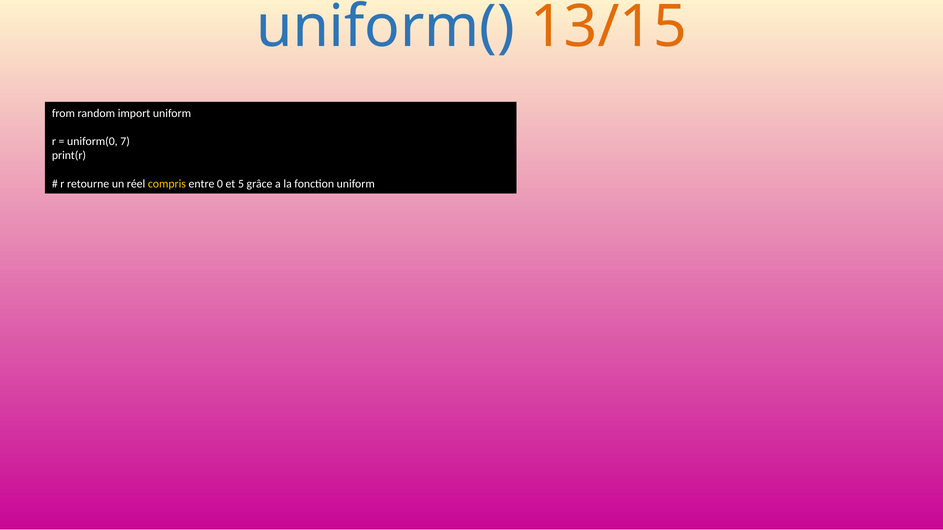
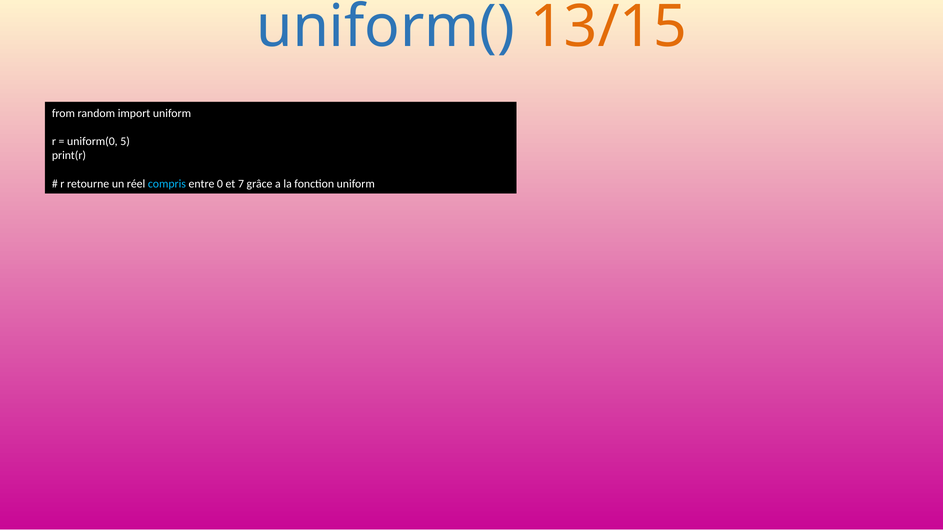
7: 7 -> 5 (125, 142)
compris colour: yellow -> light blue (167, 184)
5: 5 -> 7 (241, 184)
